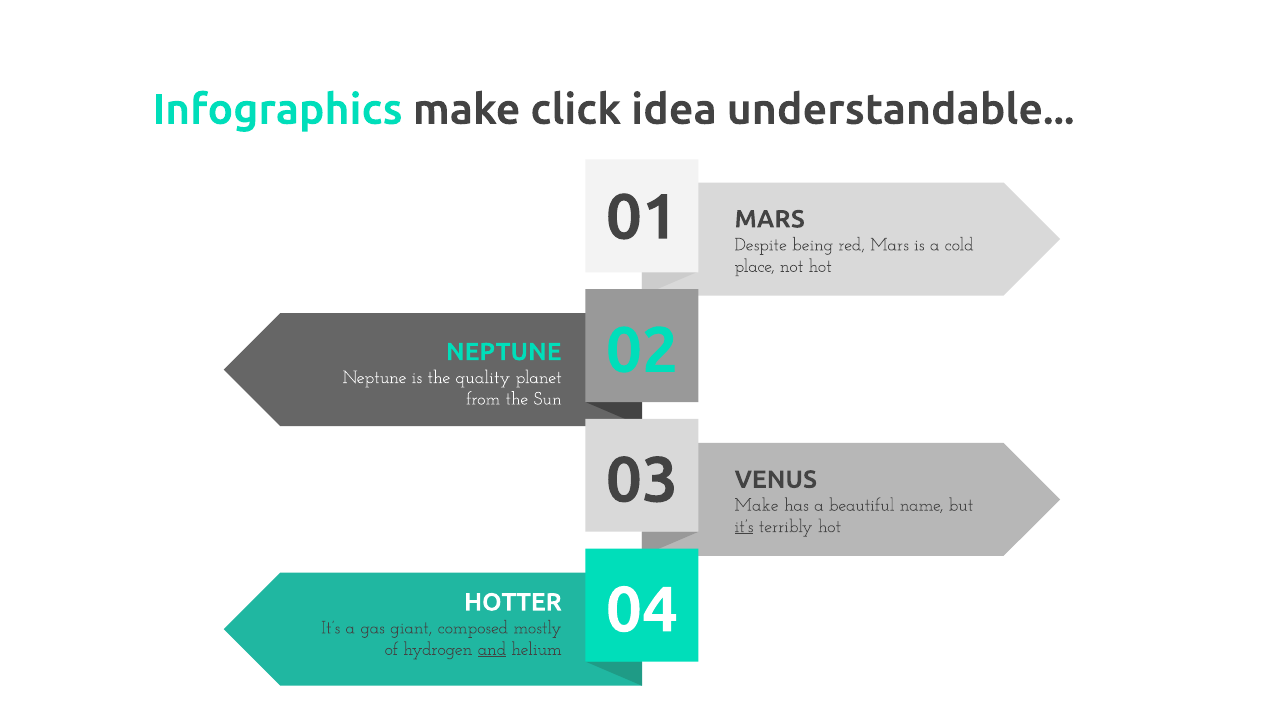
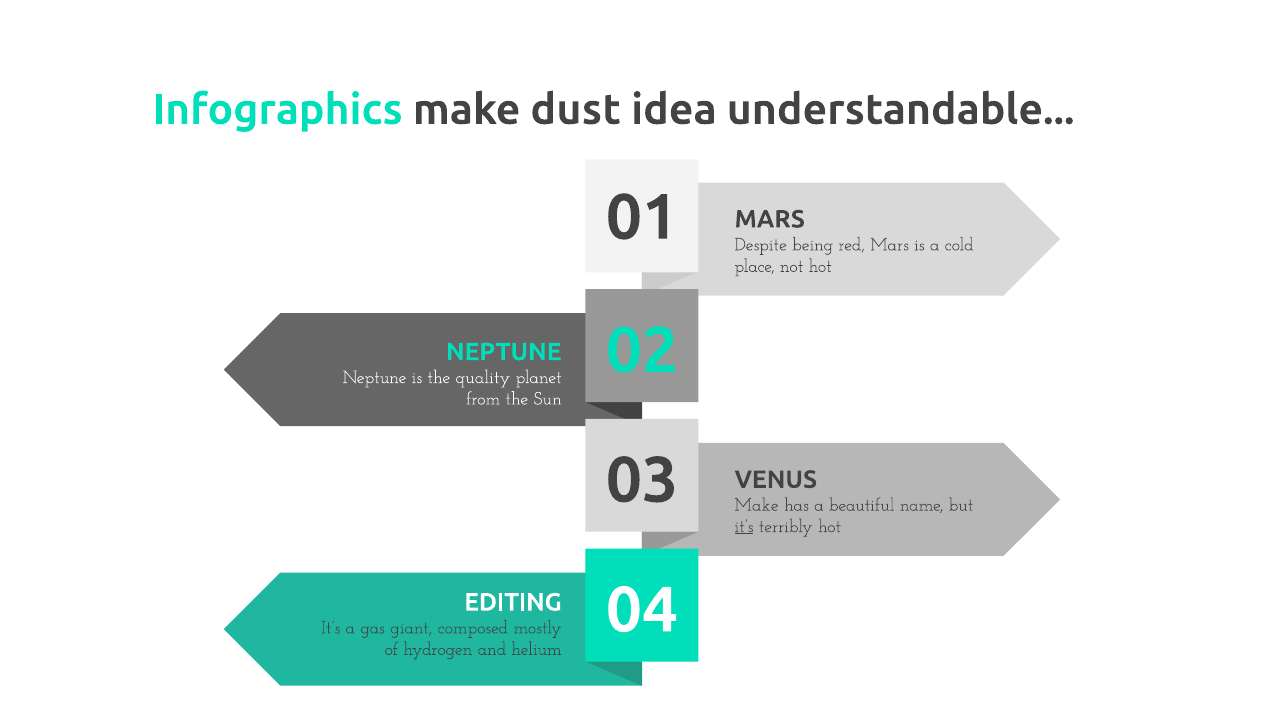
click: click -> dust (576, 110)
HOTTER: HOTTER -> EDITING (513, 603)
and underline: present -> none (492, 649)
